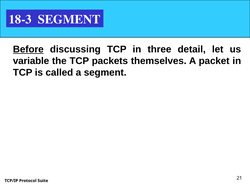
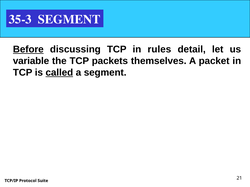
18-3: 18-3 -> 35-3 (20, 19)
three: three -> rules (159, 49)
called underline: none -> present (59, 73)
